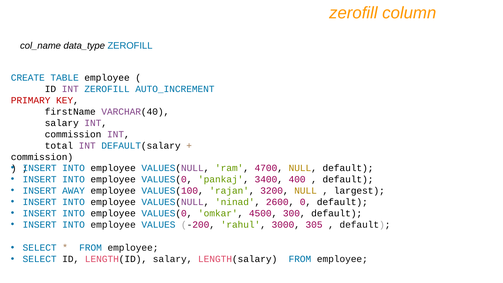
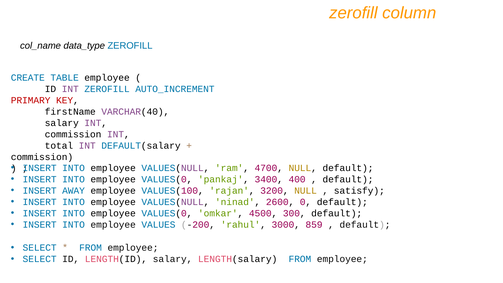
largest: largest -> satisfy (359, 191)
305: 305 -> 859 (314, 225)
